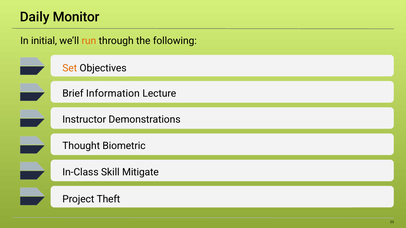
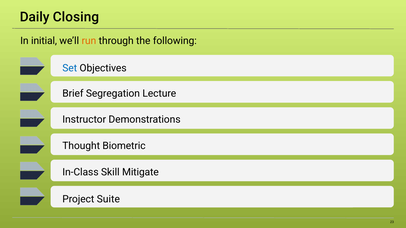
Monitor: Monitor -> Closing (76, 17)
Set colour: orange -> blue (70, 68)
Information: Information -> Segregation (113, 94)
Theft: Theft -> Suite (108, 200)
